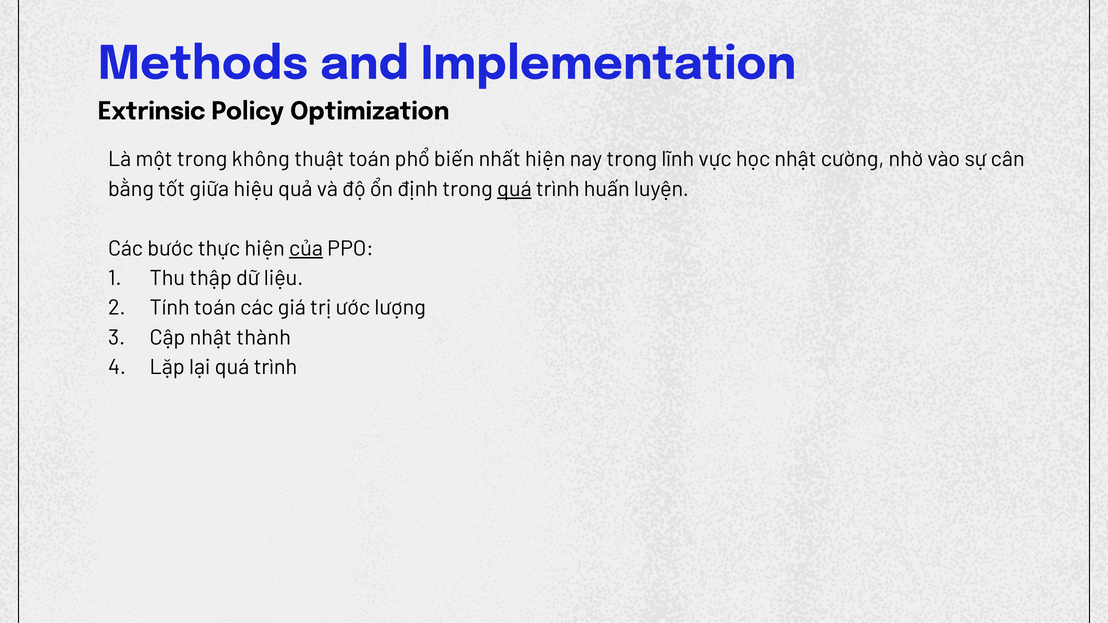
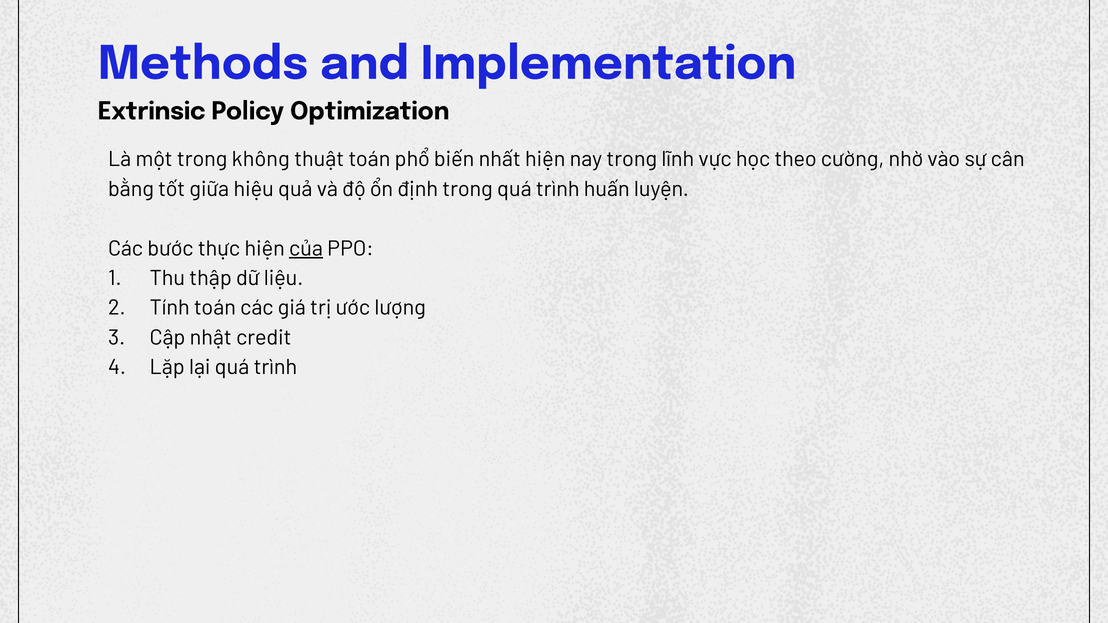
học nhật: nhật -> theo (796, 159)
quá underline: present -> none (514, 189)
thành: thành -> credit (264, 338)
